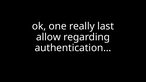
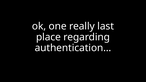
allow: allow -> place (48, 37)
